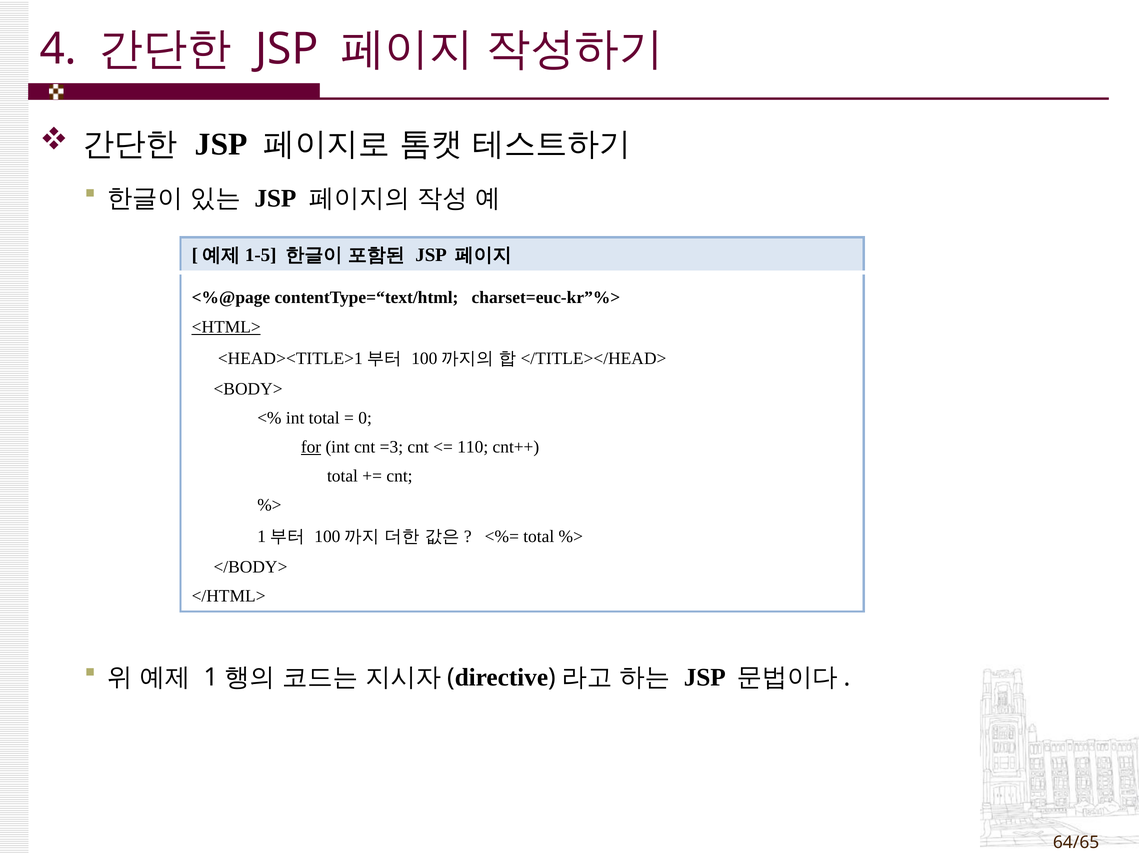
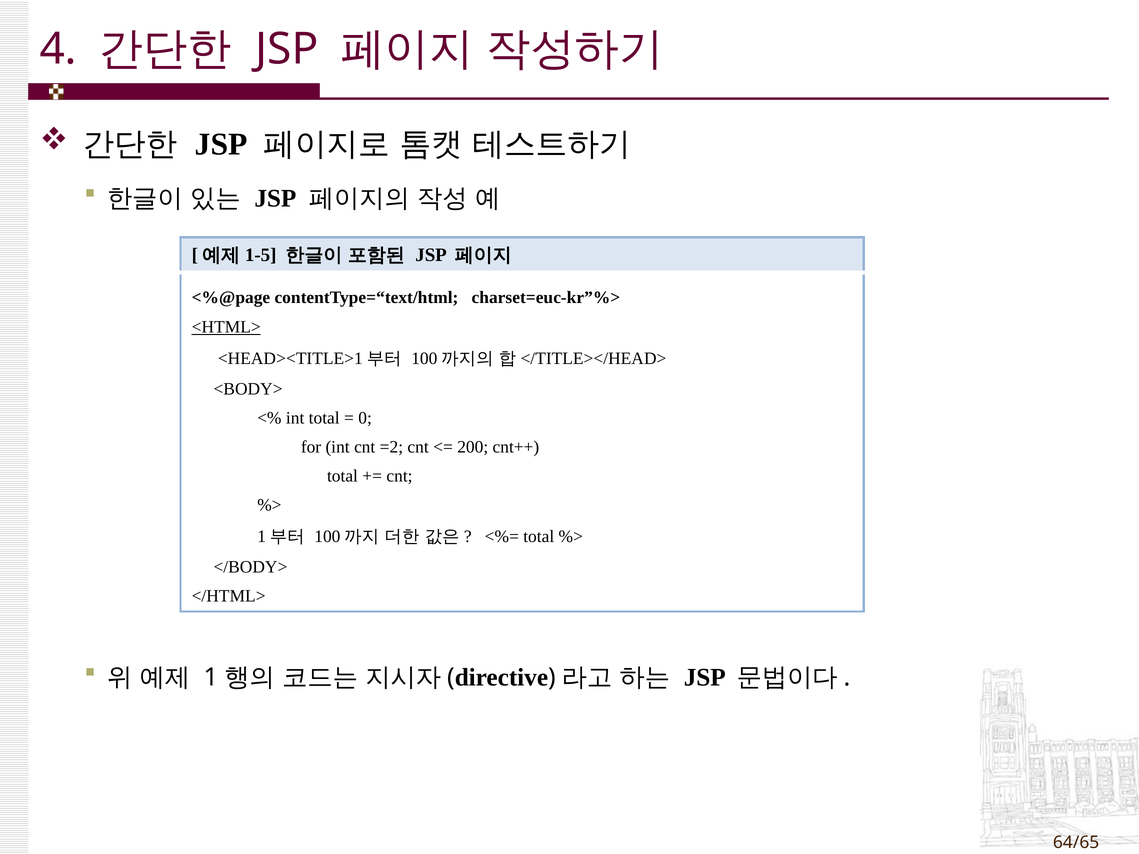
for underline: present -> none (311, 447)
=3: =3 -> =2 (391, 447)
110: 110 -> 200 (473, 447)
